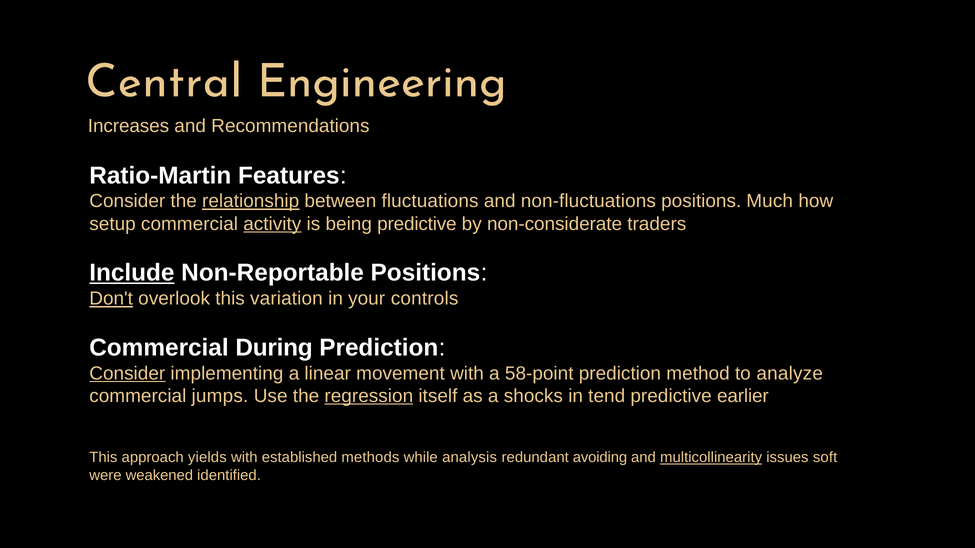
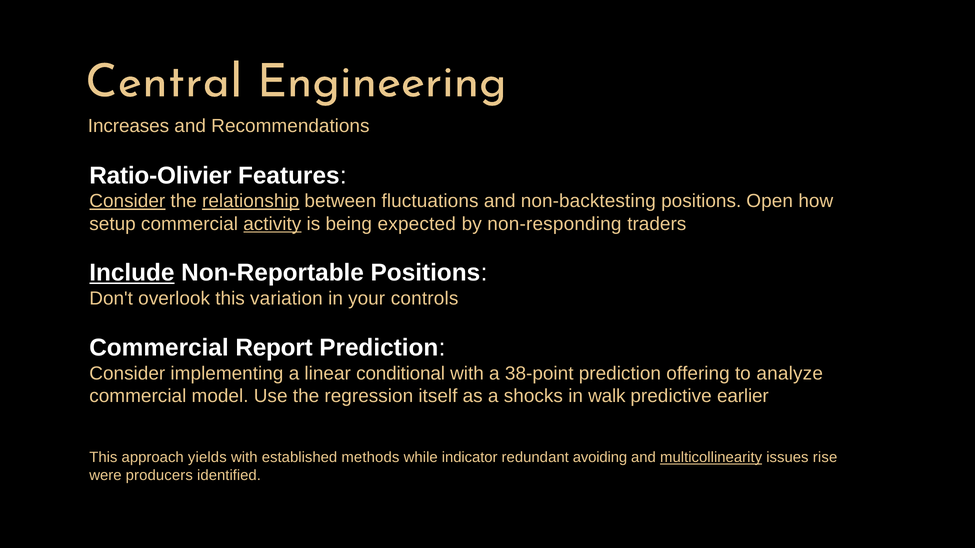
Ratio-Martin: Ratio-Martin -> Ratio-Olivier (160, 176)
Consider underline: none -> present (127, 201)
non-fluctuations: non-fluctuations -> non-backtesting (588, 201)
Much: Much -> Open (770, 201)
being predictive: predictive -> expected (417, 224)
non-considerate: non-considerate -> non-responding (554, 224)
Don't underline: present -> none (111, 299)
During: During -> Report (274, 348)
Consider underline: present -> none (127, 374)
movement: movement -> conditional (401, 374)
58-point: 58-point -> 38-point (539, 374)
method: method -> offering (698, 374)
jumps: jumps -> model (220, 396)
regression underline: present -> none (369, 396)
tend: tend -> walk (607, 396)
analysis: analysis -> indicator (470, 458)
soft: soft -> rise (825, 458)
weakened: weakened -> producers (159, 476)
